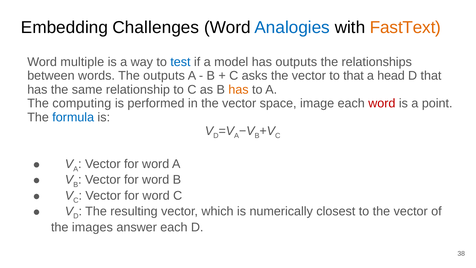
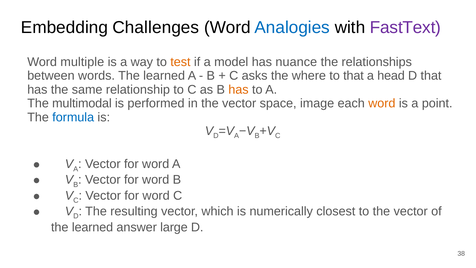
FastText colour: orange -> purple (405, 28)
test colour: blue -> orange (180, 62)
has outputs: outputs -> nuance (296, 62)
words The outputs: outputs -> learned (164, 76)
asks the vector: vector -> where (309, 76)
computing: computing -> multimodal (82, 103)
word colour: red -> orange (382, 103)
images: images -> learned (93, 227)
answer each: each -> large (174, 227)
